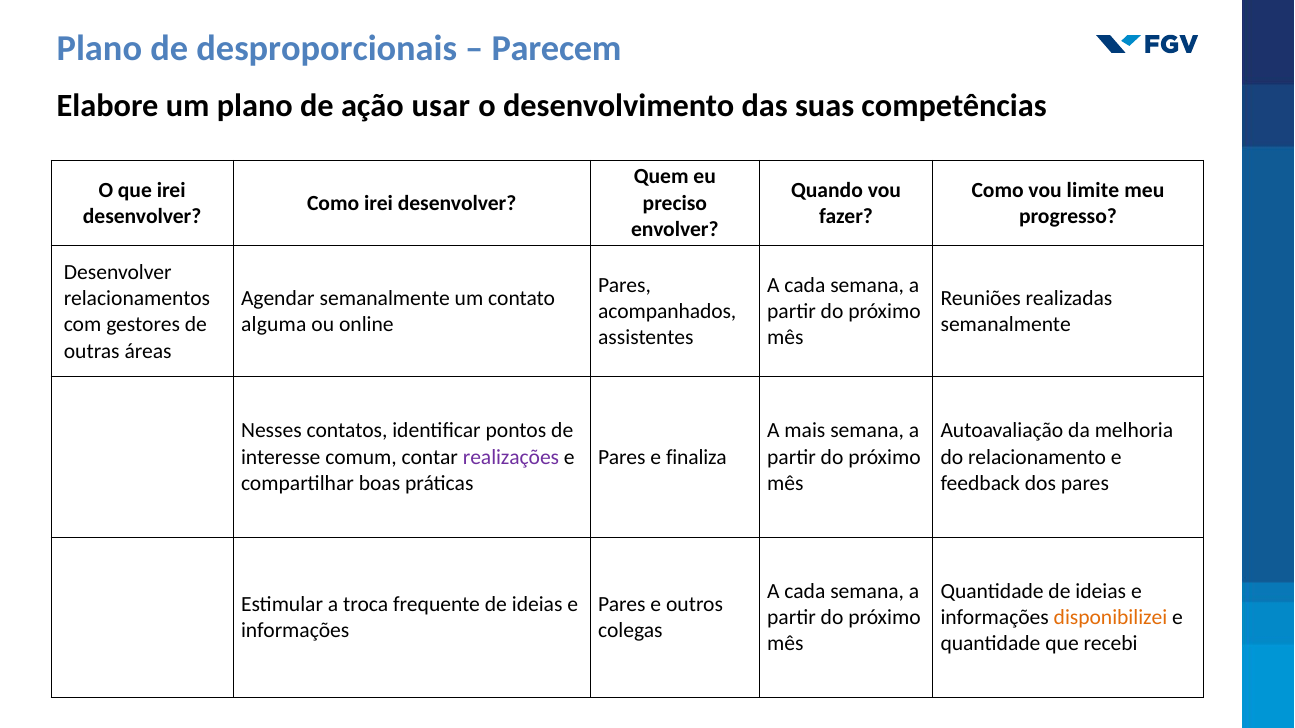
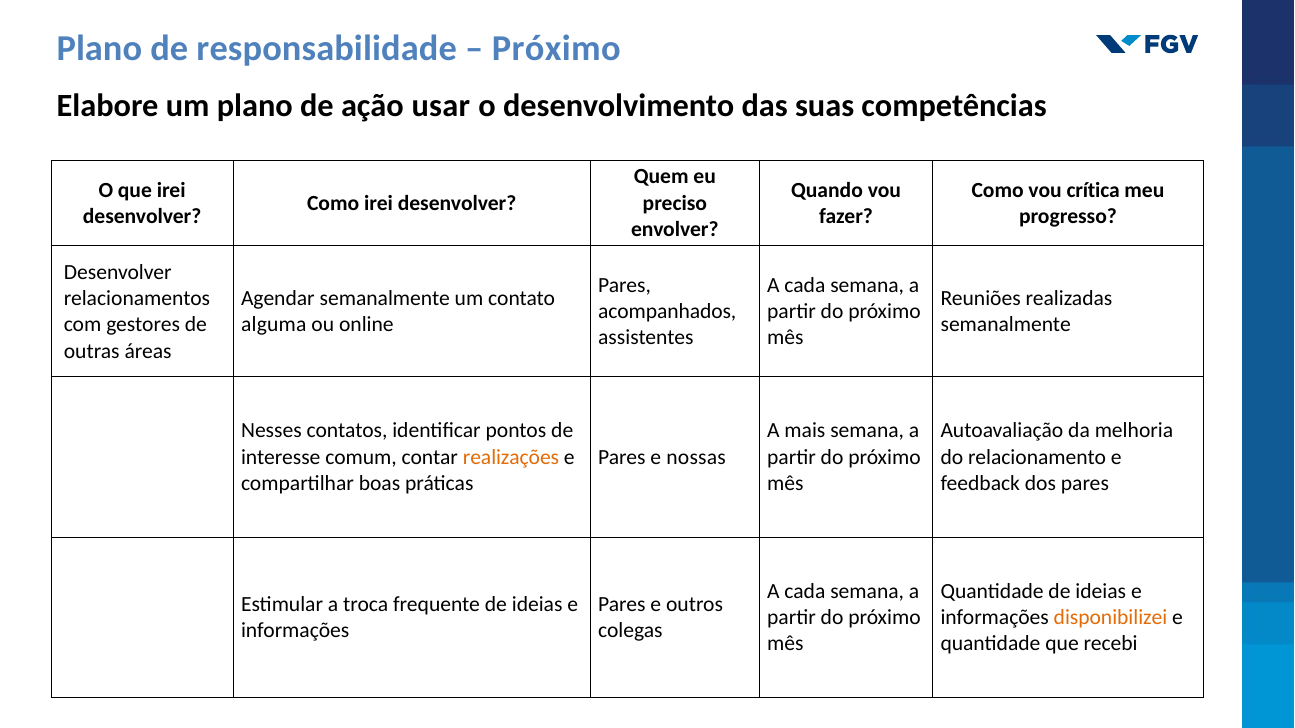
desproporcionais: desproporcionais -> responsabilidade (327, 48)
Parecem: Parecem -> Próximo (556, 48)
limite: limite -> crítica (1093, 190)
realizações colour: purple -> orange (511, 457)
finaliza: finaliza -> nossas (696, 457)
